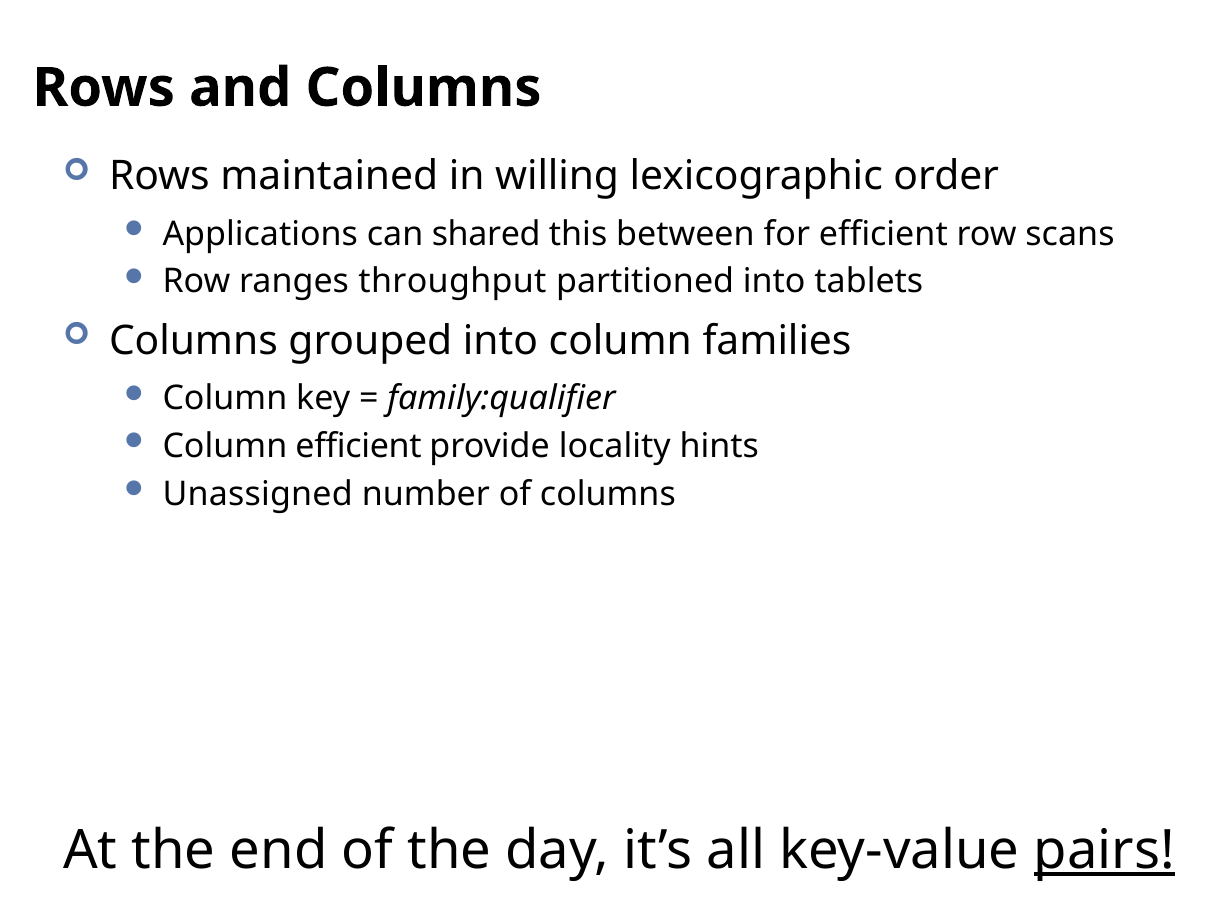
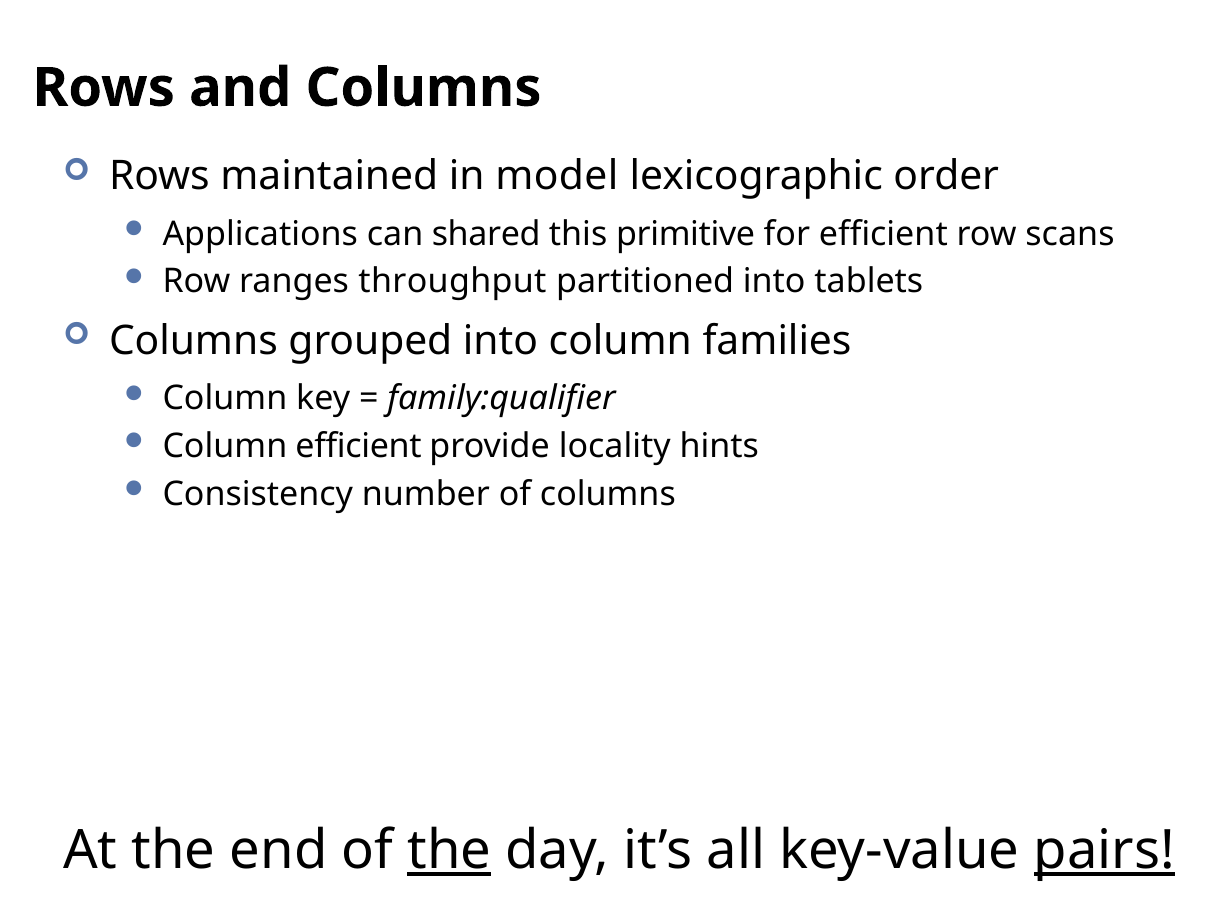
willing: willing -> model (557, 176)
between: between -> primitive (686, 234)
Unassigned: Unassigned -> Consistency (258, 494)
the underline: none -> present (449, 851)
